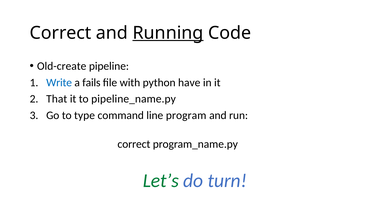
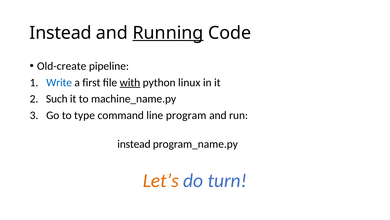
Correct: Correct -> Instead (61, 33)
fails: fails -> first (91, 82)
with underline: none -> present (130, 82)
have: have -> linux (189, 82)
That: That -> Such (57, 99)
pipeline_name.py: pipeline_name.py -> machine_name.py (134, 99)
correct: correct -> instead (134, 144)
Let’s colour: green -> orange (161, 180)
